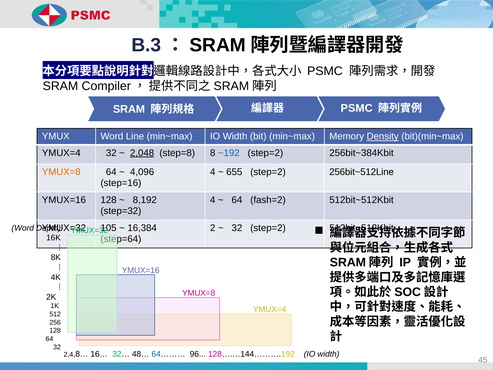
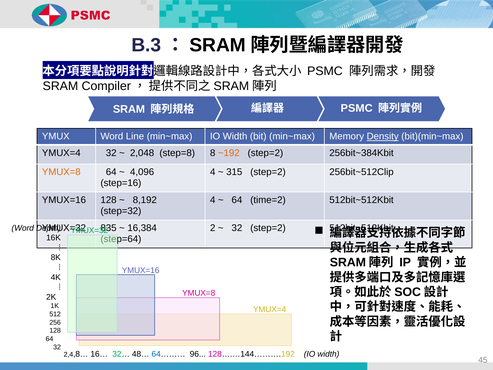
2,048 underline: present -> none (142, 153)
~192 colour: blue -> orange (229, 153)
655: 655 -> 315 (234, 172)
256bit~512Line: 256bit~512Line -> 256bit~512Clip (362, 172)
fash=2: fash=2 -> time=2 (268, 200)
105: 105 -> 835 (109, 228)
